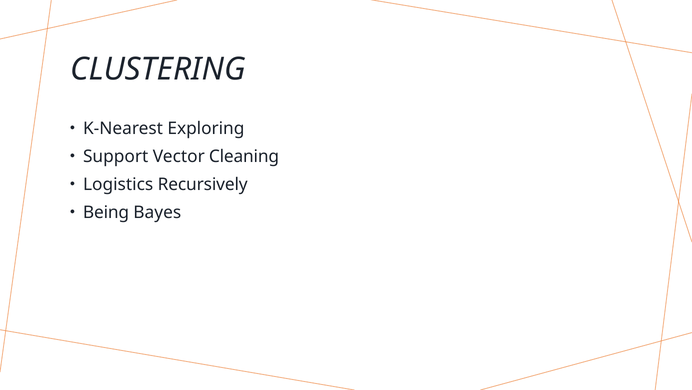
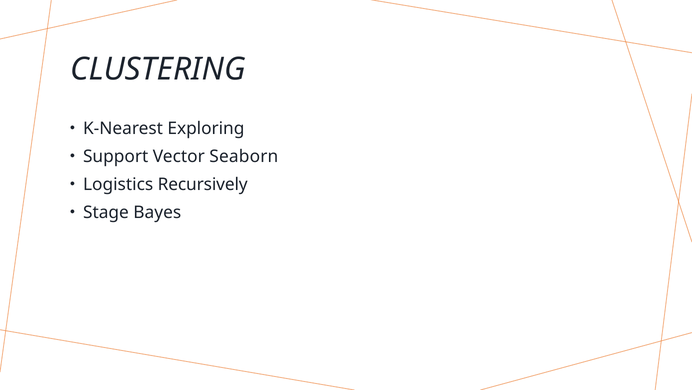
Cleaning: Cleaning -> Seaborn (244, 156)
Being: Being -> Stage (106, 212)
